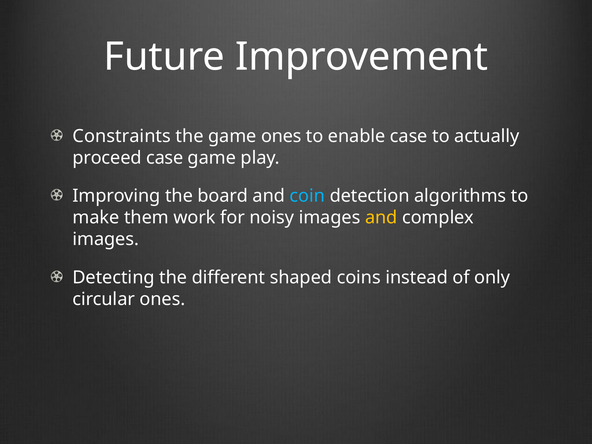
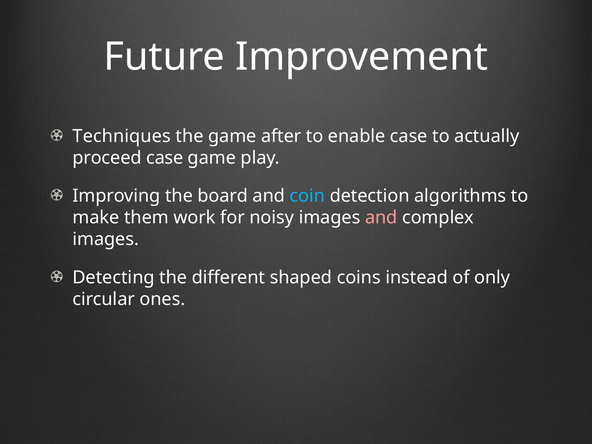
Constraints: Constraints -> Techniques (122, 136)
game ones: ones -> after (281, 136)
and colour: yellow -> pink (381, 218)
